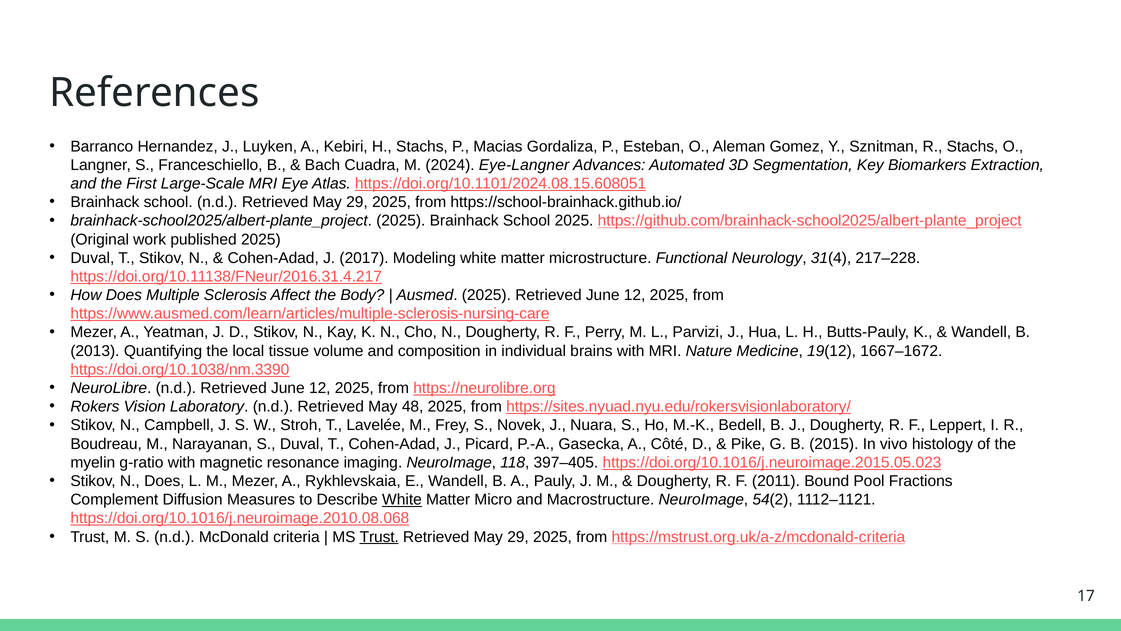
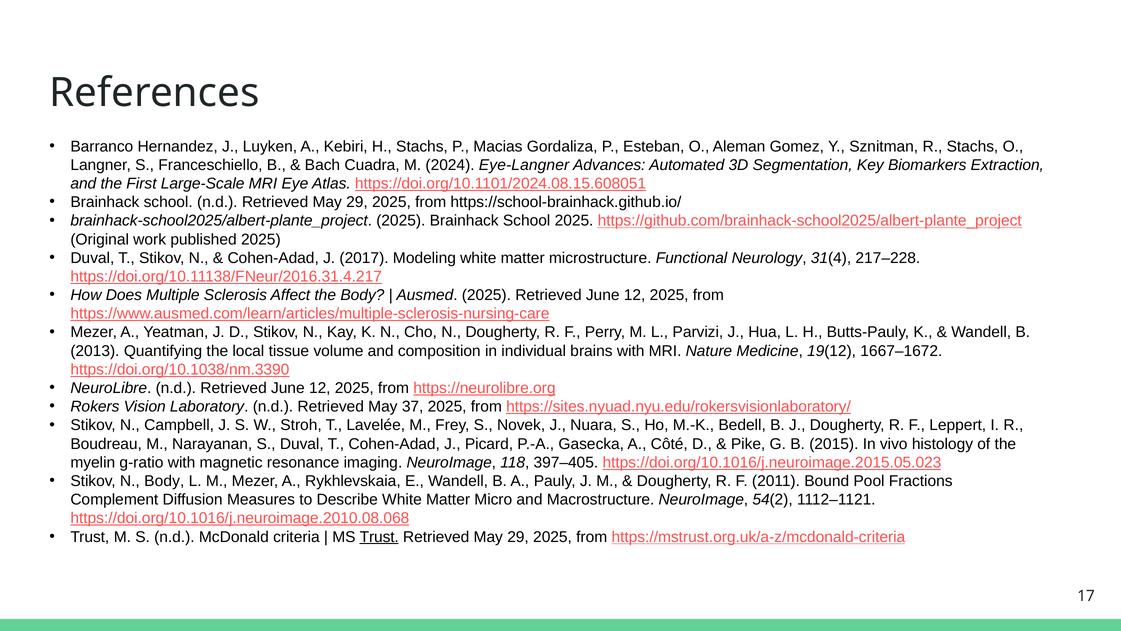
48: 48 -> 37 (413, 406)
N Does: Does -> Body (164, 481)
White underline: present -> none (402, 499)
